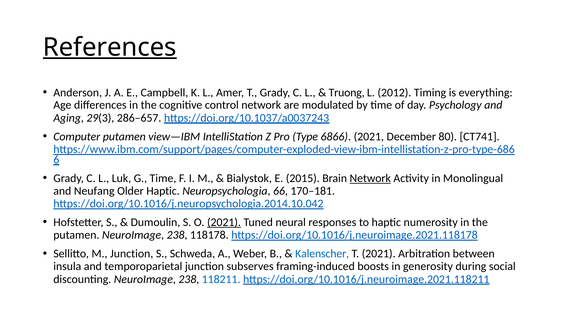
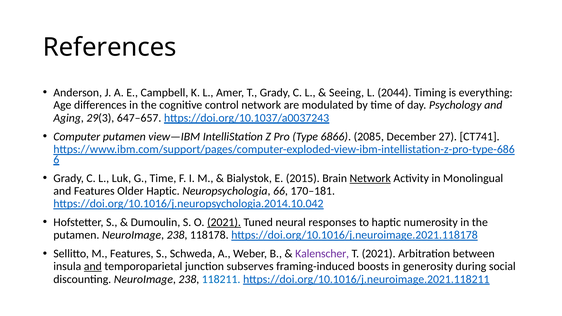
References underline: present -> none (110, 47)
Truong: Truong -> Seeing (347, 93)
2012: 2012 -> 2044 (394, 93)
286–657: 286–657 -> 647–657 (139, 118)
6866 2021: 2021 -> 2085 (369, 137)
80: 80 -> 27 (448, 137)
and Neufang: Neufang -> Features (94, 191)
M Junction: Junction -> Features (132, 254)
Kalenscher colour: blue -> purple (322, 254)
and underline: none -> present (93, 266)
